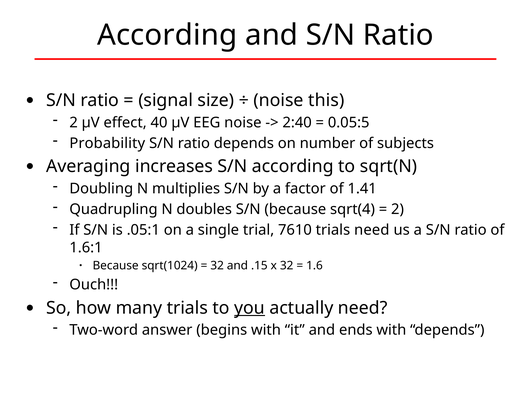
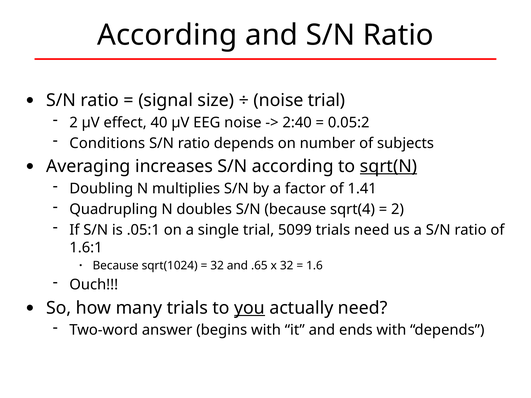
noise this: this -> trial (327, 100)
0.05:5: 0.05:5 -> 0.05:2 (349, 123)
Probability: Probability -> Conditions (107, 143)
sqrt(N underline: none -> present (389, 166)
7610: 7610 -> 5099 (295, 230)
.15: .15 -> .65 (259, 266)
